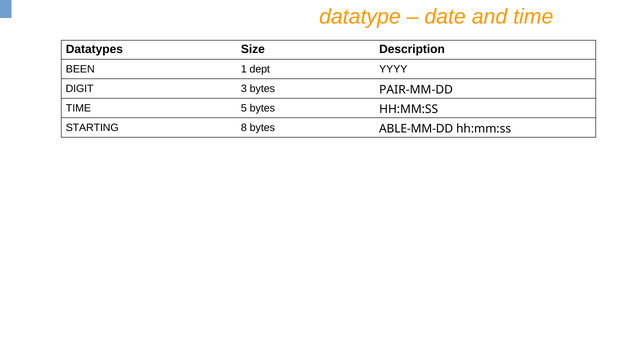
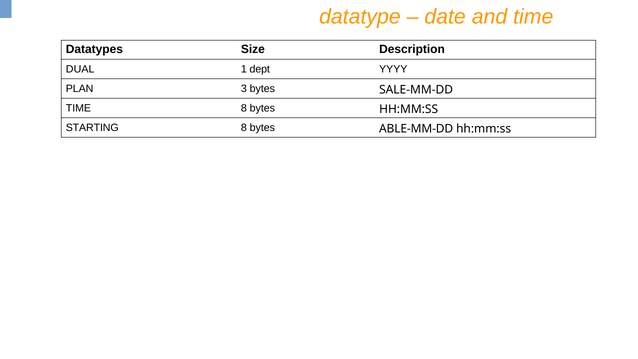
BEEN: BEEN -> DUAL (80, 69)
DIGIT: DIGIT -> PLAN (80, 89)
PAIR-MM-DD: PAIR-MM-DD -> SALE-MM-DD (416, 90)
TIME 5: 5 -> 8 (244, 108)
